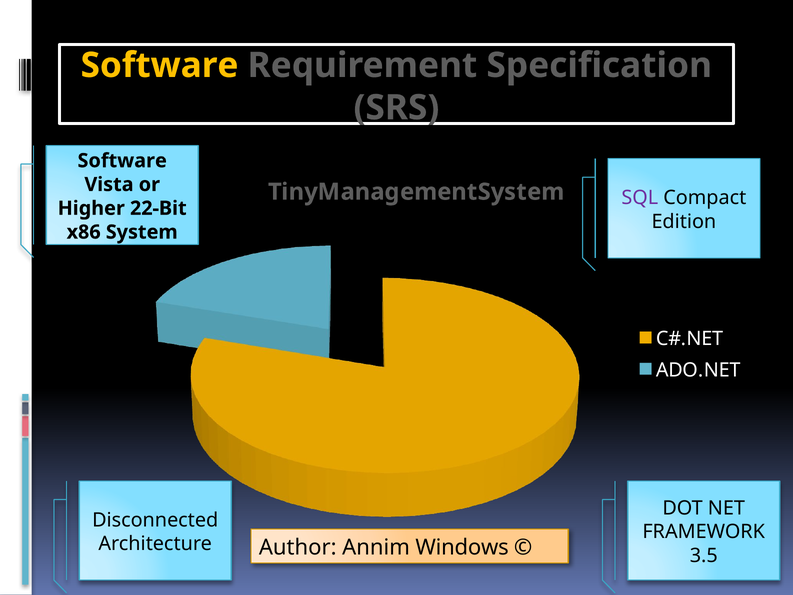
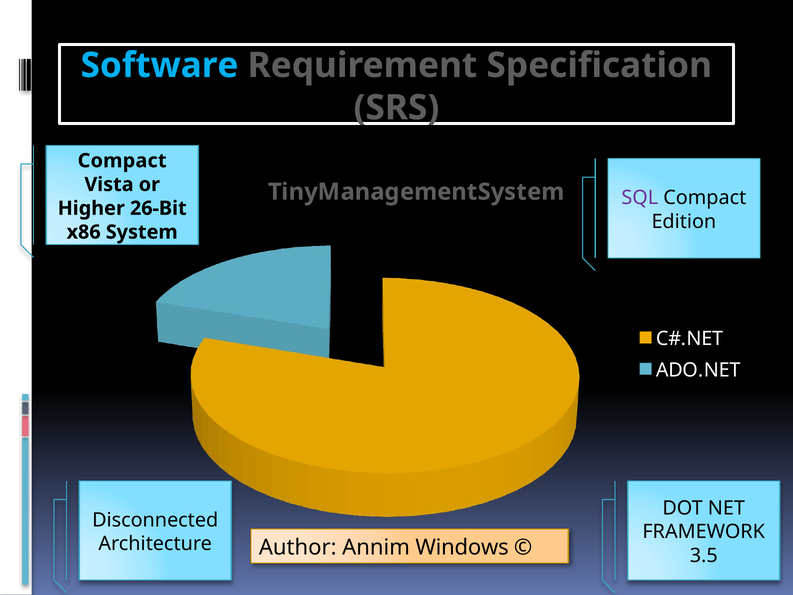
Software colour: yellow -> light blue (159, 65)
Software: Software -> Compact (122, 161)
22-Bit: 22-Bit -> 26-Bit (158, 208)
